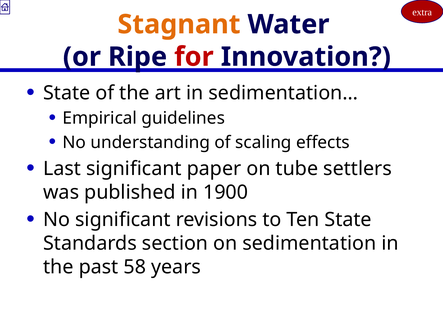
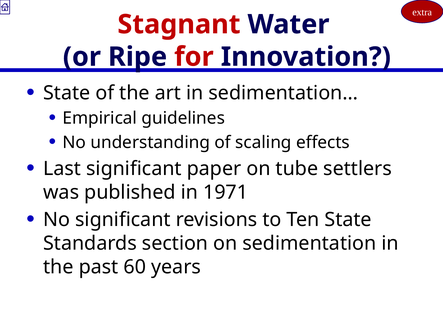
Stagnant colour: orange -> red (179, 24)
1900: 1900 -> 1971 (226, 192)
58: 58 -> 60 (135, 267)
